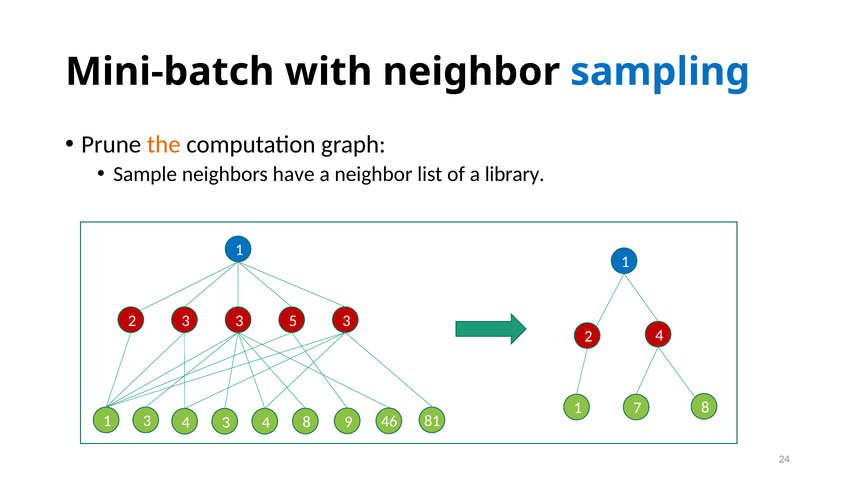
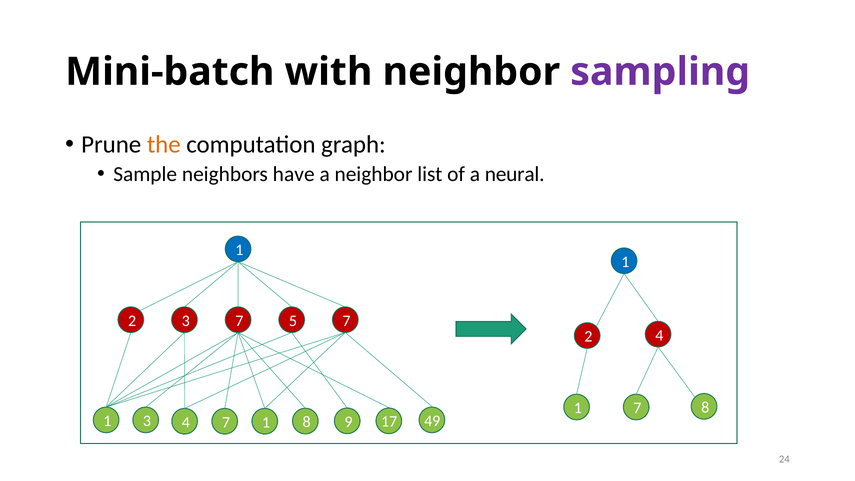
sampling colour: blue -> purple (660, 72)
library: library -> neural (515, 174)
3: 3 -> 7 (239, 321)
3: 3 -> 7 (347, 321)
3: 3 -> 7 (226, 422)
4: 4 -> 1 (266, 422)
46: 46 -> 17 (389, 422)
81: 81 -> 49 (432, 421)
